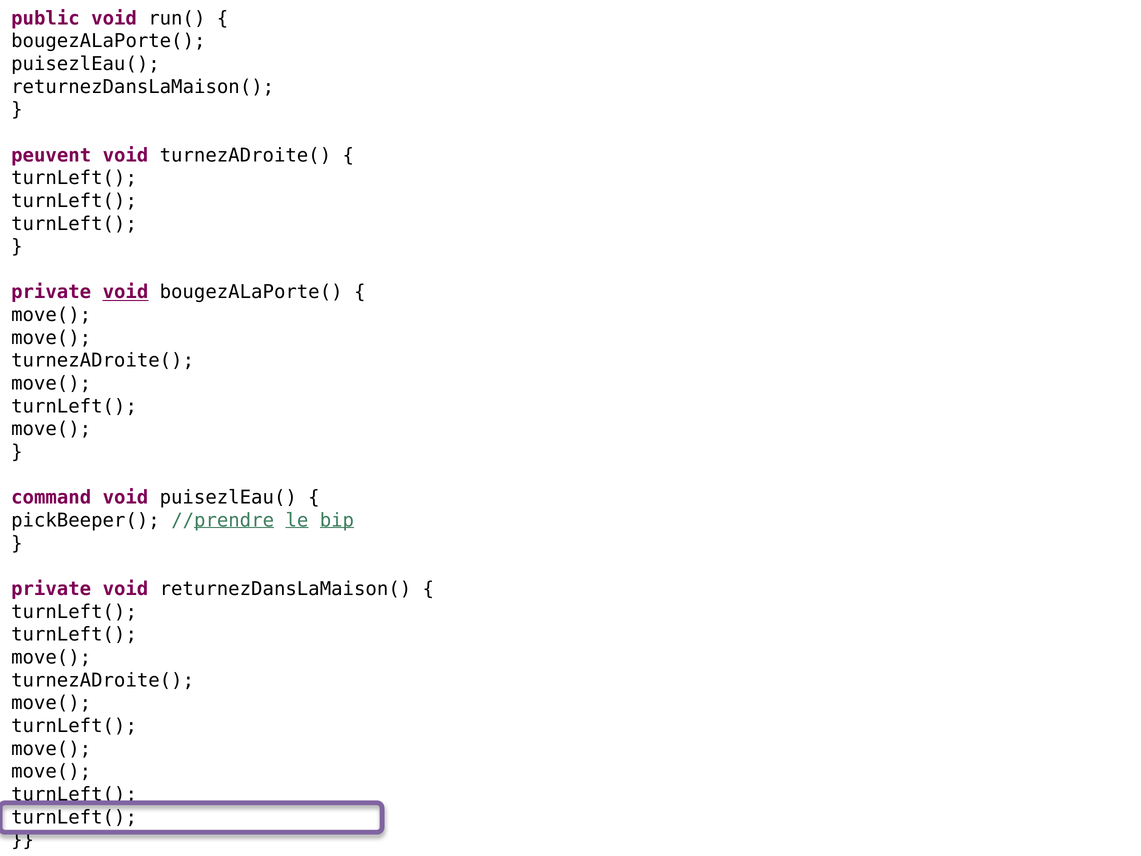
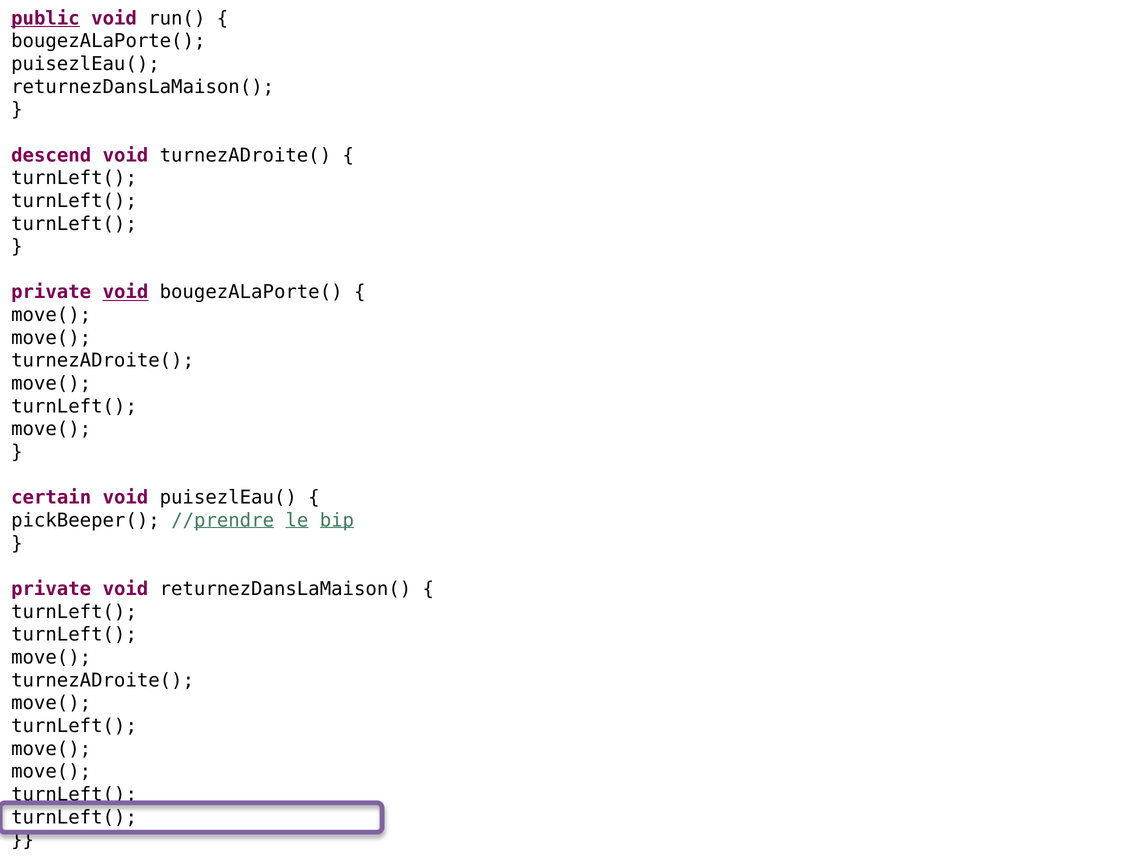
public underline: none -> present (45, 18)
peuvent: peuvent -> descend (51, 155)
command: command -> certain (51, 498)
